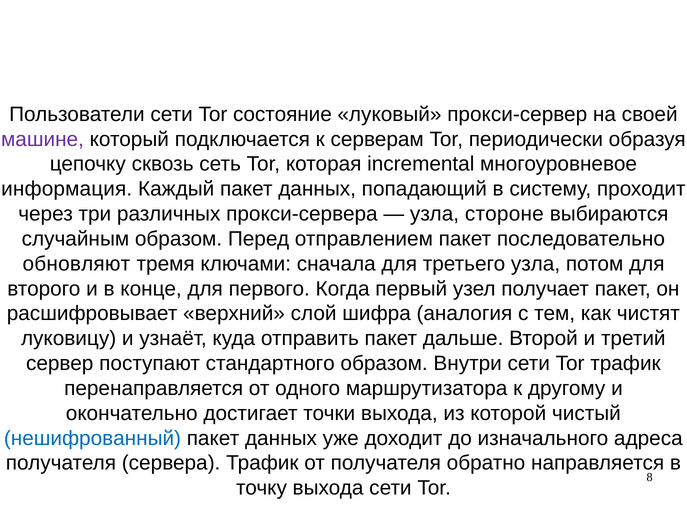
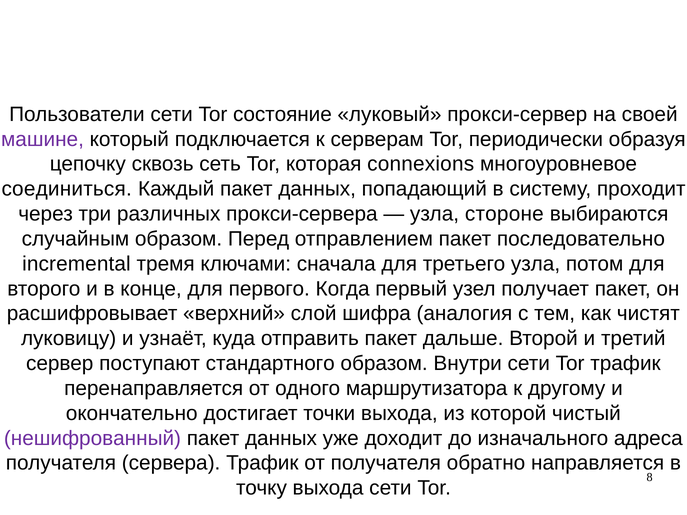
incremental: incremental -> connexions (421, 164)
информация: информация -> соединиться (67, 189)
обновляют: обновляют -> incremental (76, 264)
нешифрованный colour: blue -> purple (92, 438)
